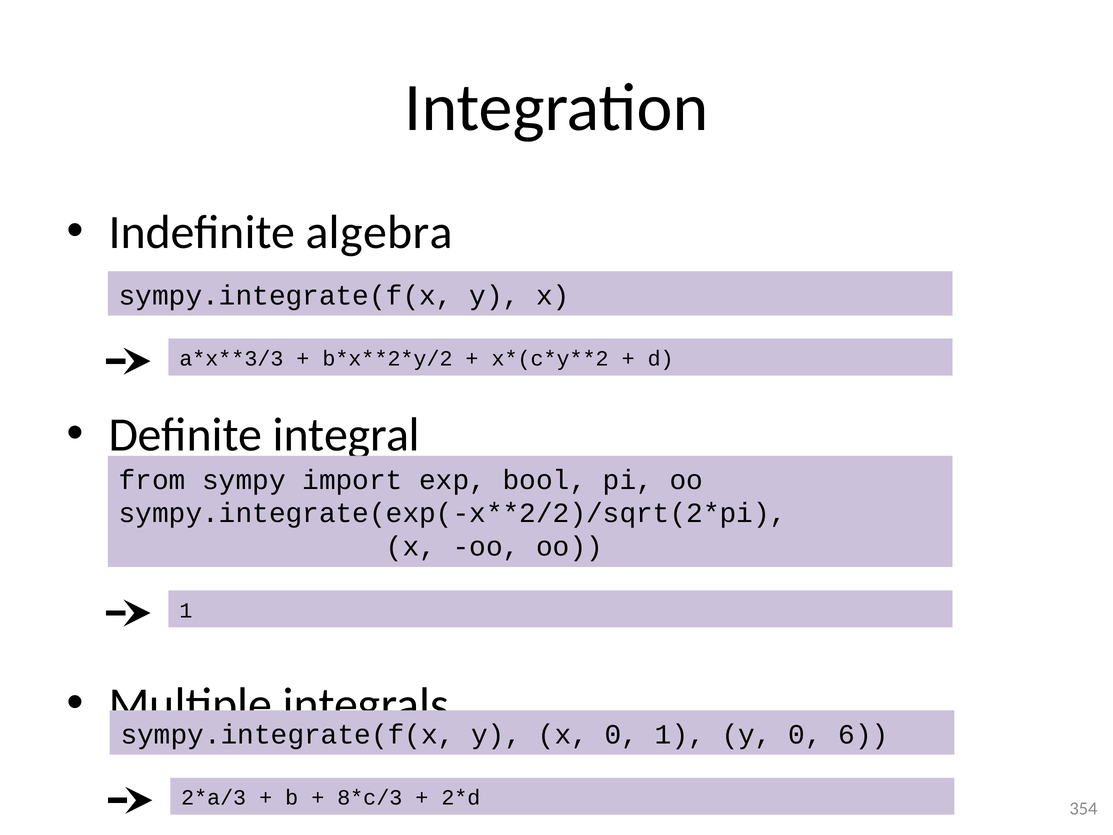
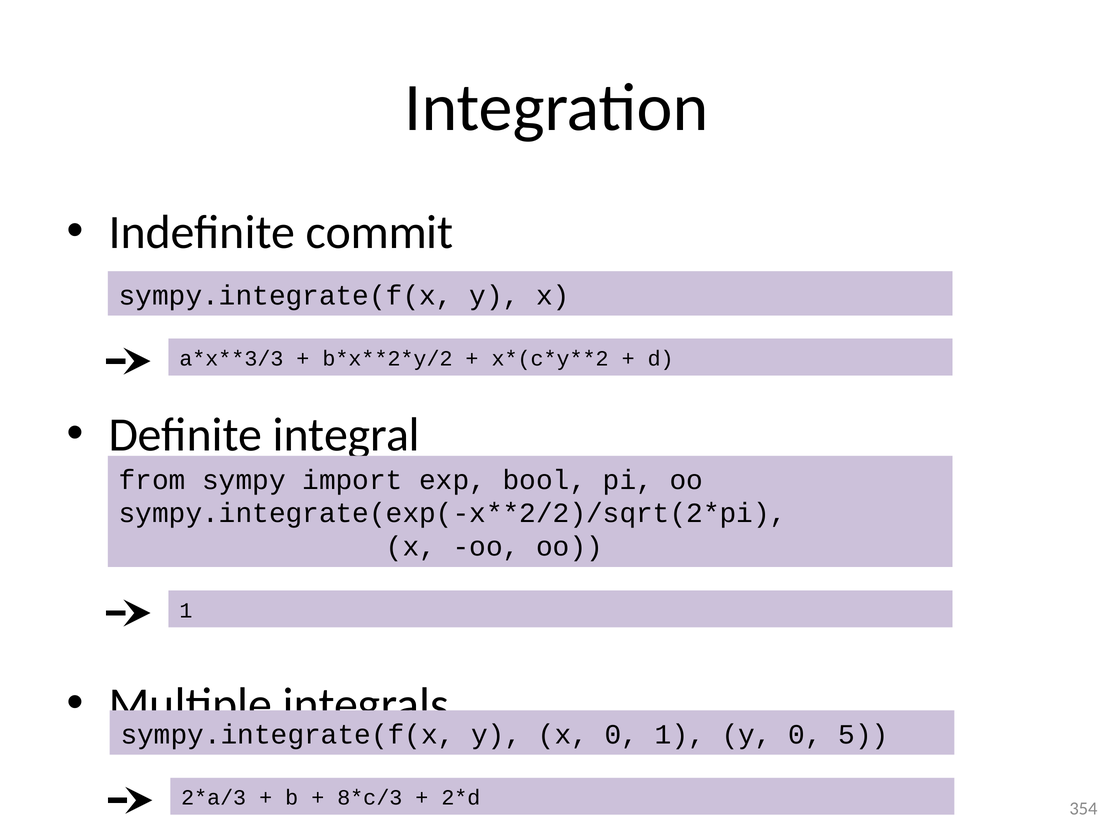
algebra: algebra -> commit (379, 232)
6: 6 -> 5 (864, 734)
